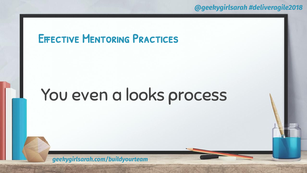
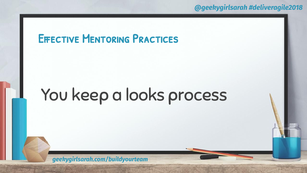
even: even -> keep (90, 95)
